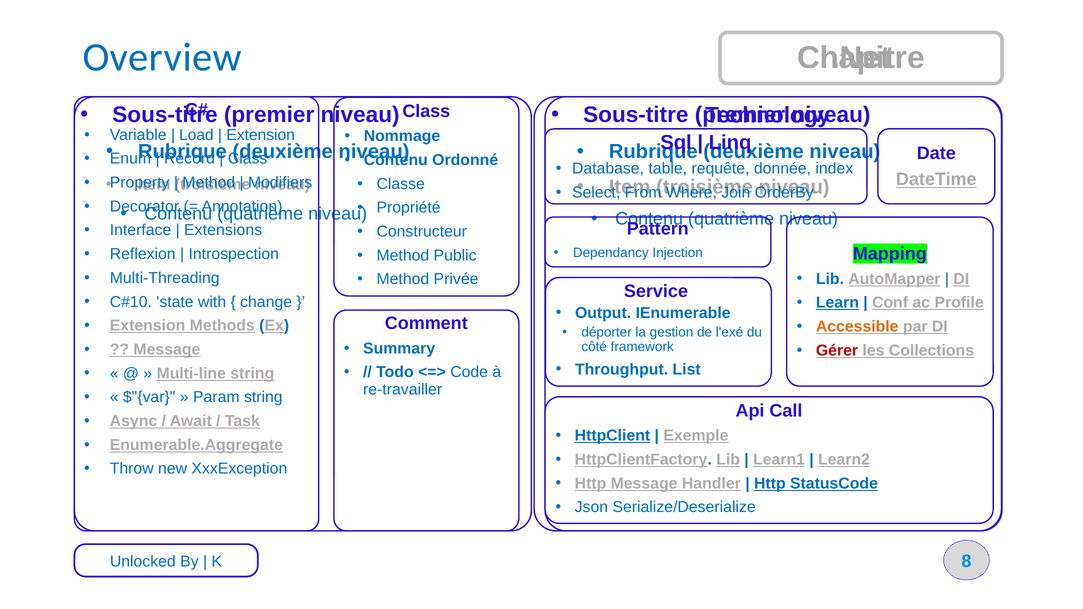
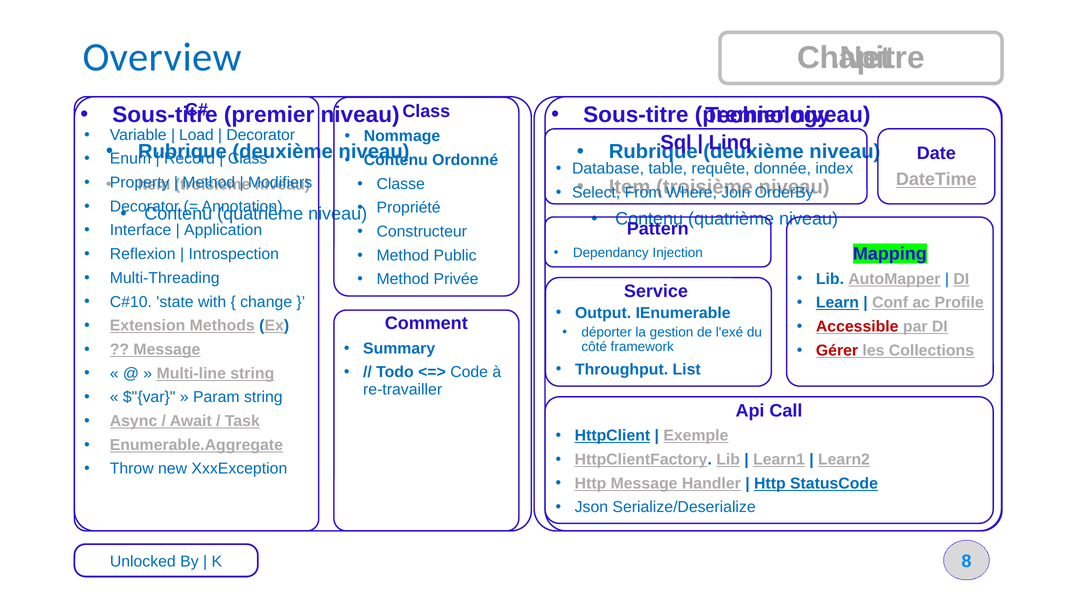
Extension: Extension -> Decorator (261, 135)
Extensions: Extensions -> Application (223, 230)
Accessible colour: orange -> red (857, 327)
